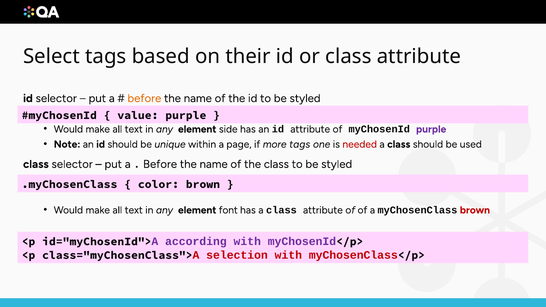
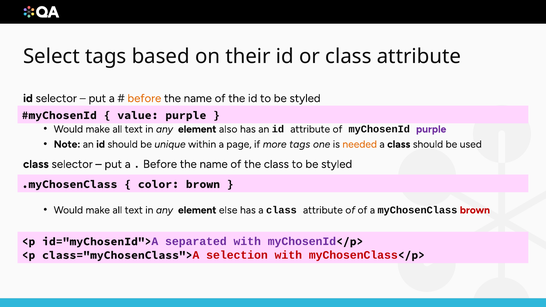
side: side -> also (228, 129)
needed colour: red -> orange (360, 144)
font: font -> else (228, 210)
according: according -> separated (196, 242)
